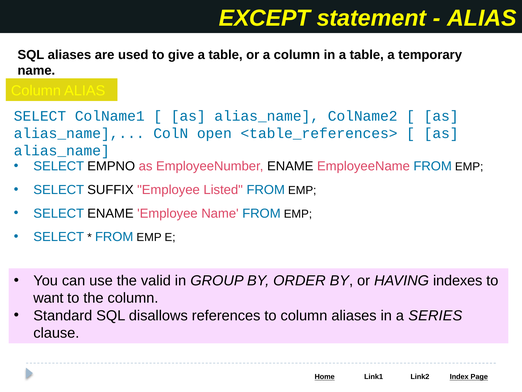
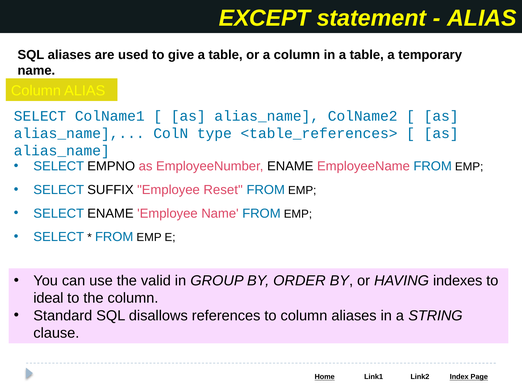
open: open -> type (214, 133)
Listed: Listed -> Reset (223, 190)
want: want -> ideal (48, 298)
SERIES: SERIES -> STRING (435, 315)
